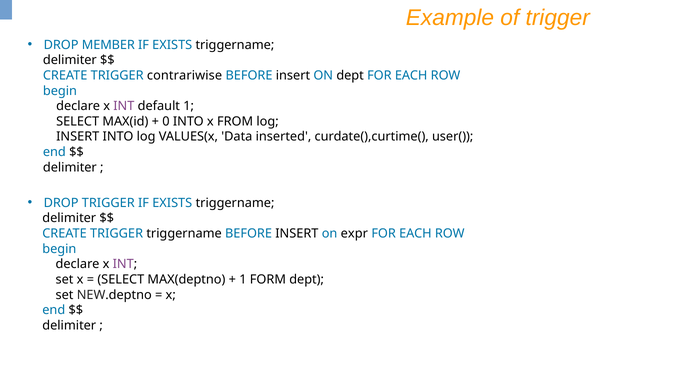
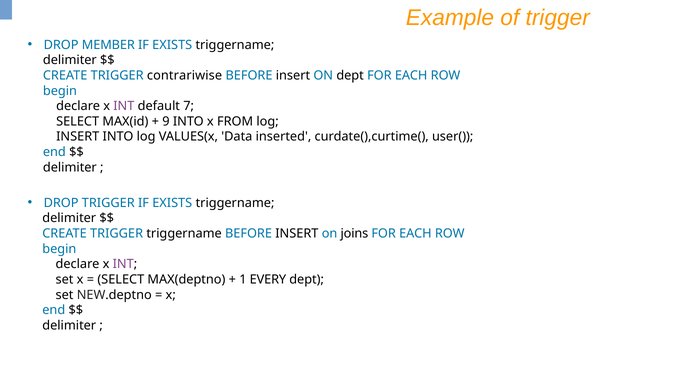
default 1: 1 -> 7 (189, 106)
0: 0 -> 9 (166, 121)
expr: expr -> joins (354, 233)
FORM: FORM -> EVERY (268, 279)
